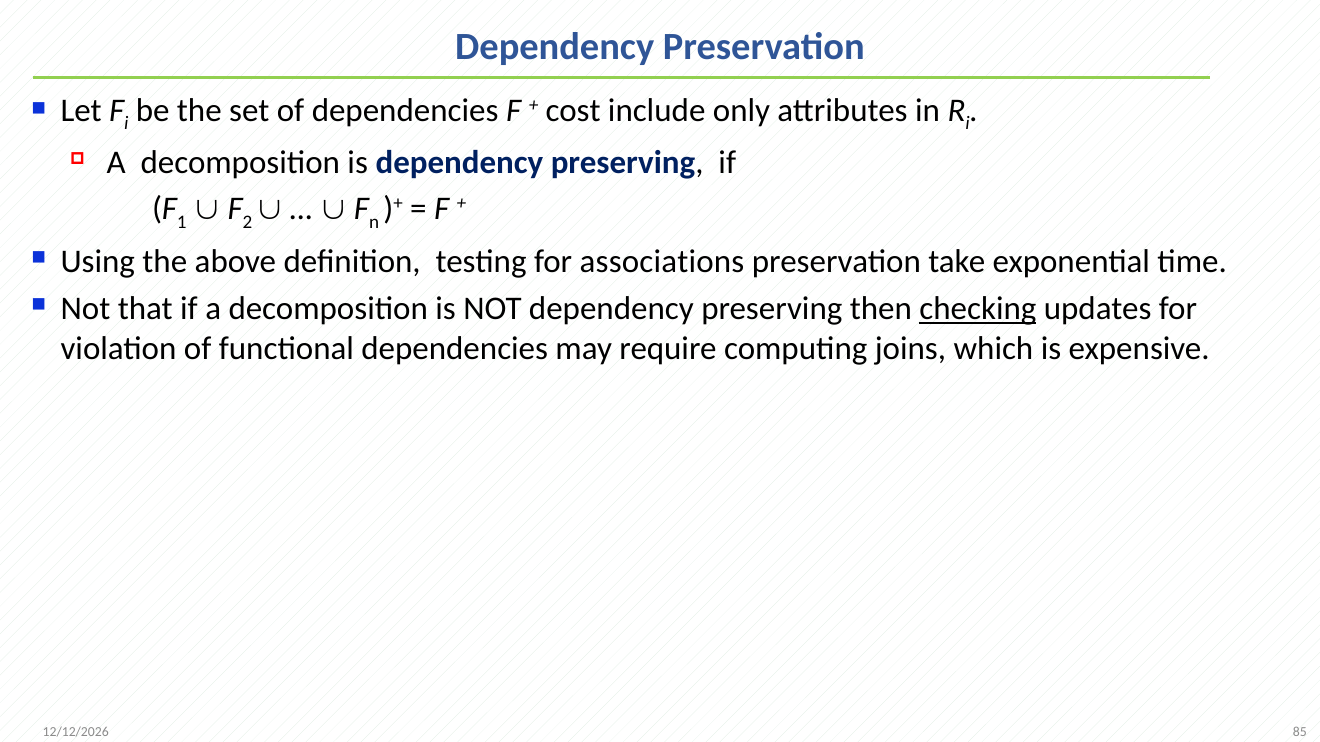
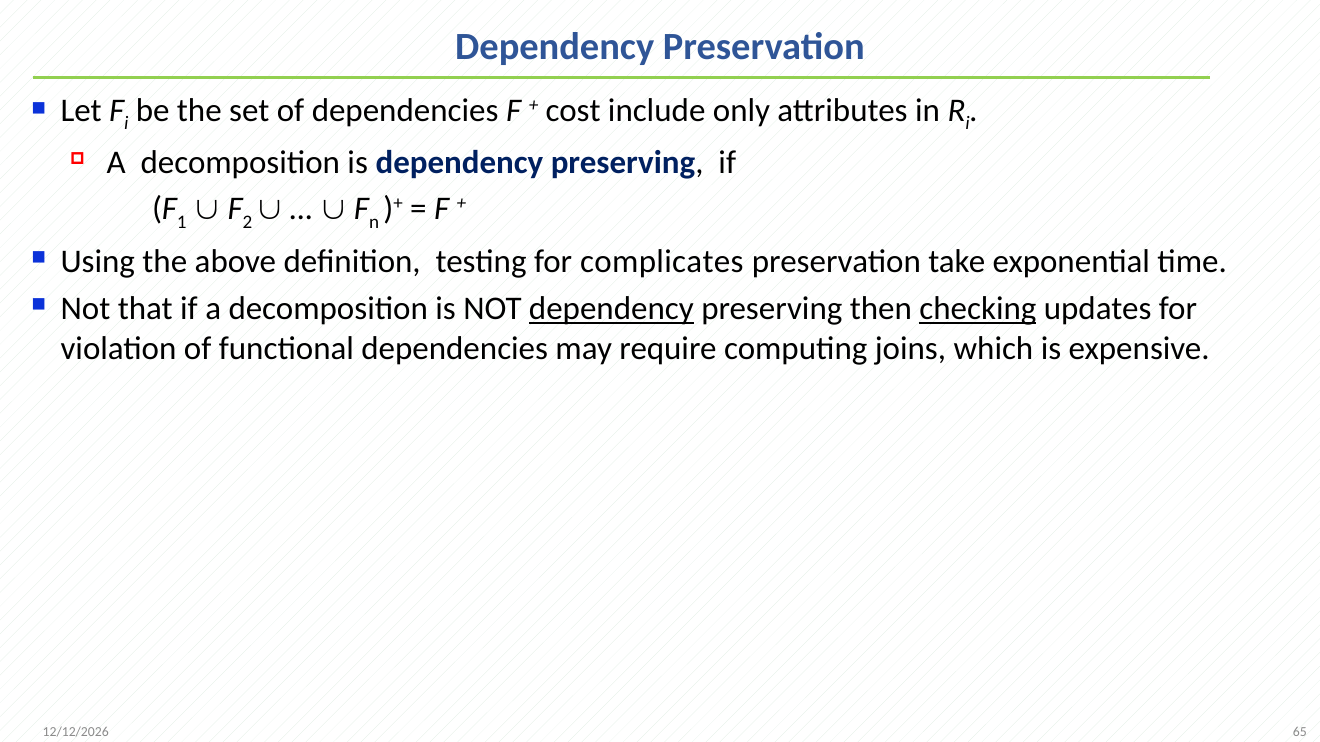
associations: associations -> complicates (662, 262)
dependency underline: none -> present (611, 309)
85: 85 -> 65 (1300, 733)
